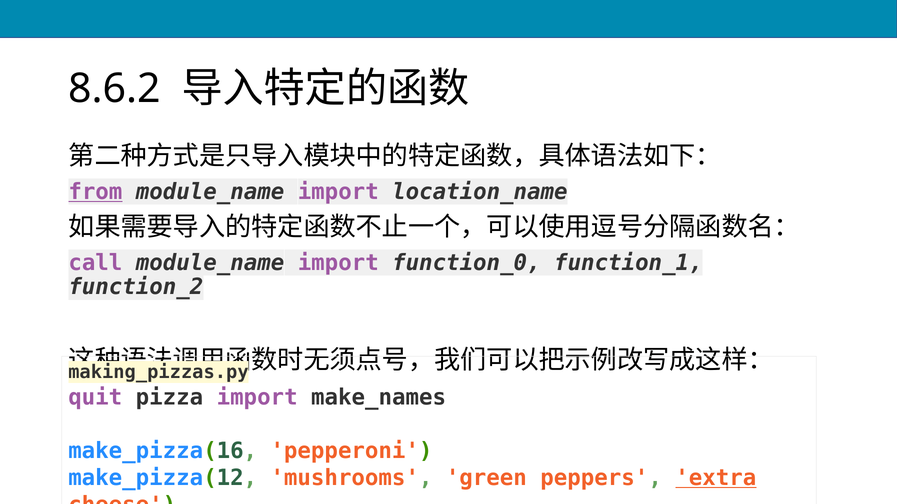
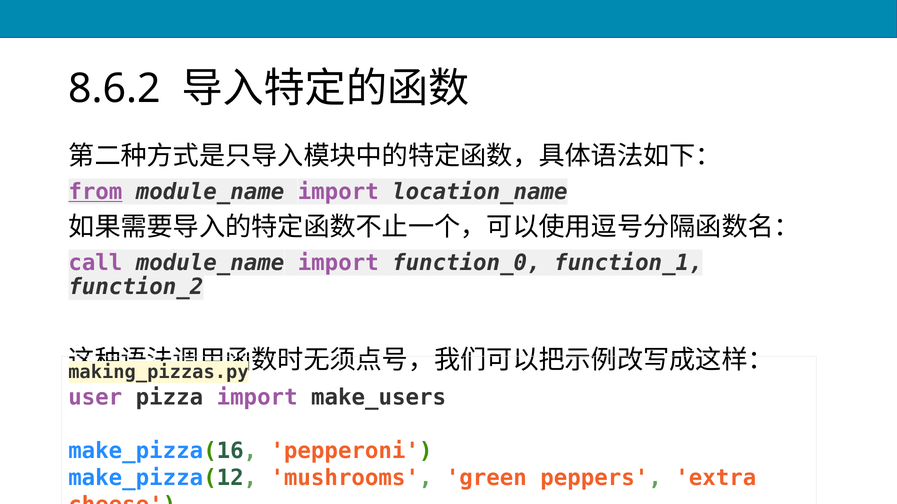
quit: quit -> user (95, 398)
make_names: make_names -> make_users (379, 398)
extra underline: present -> none (716, 478)
